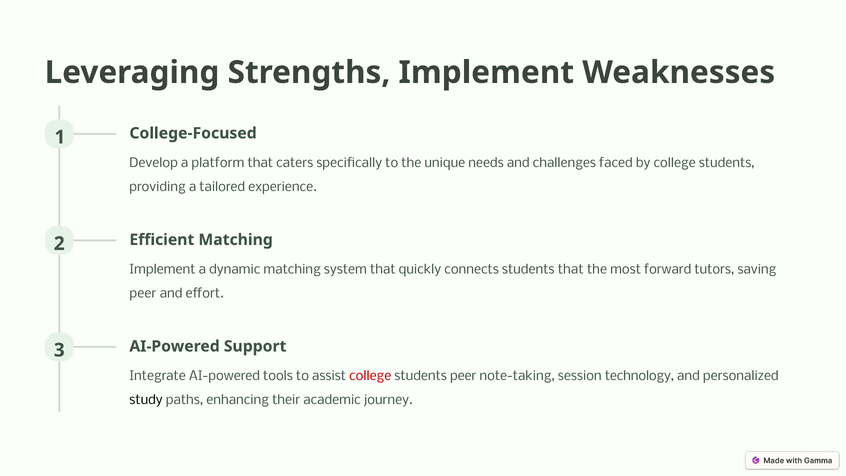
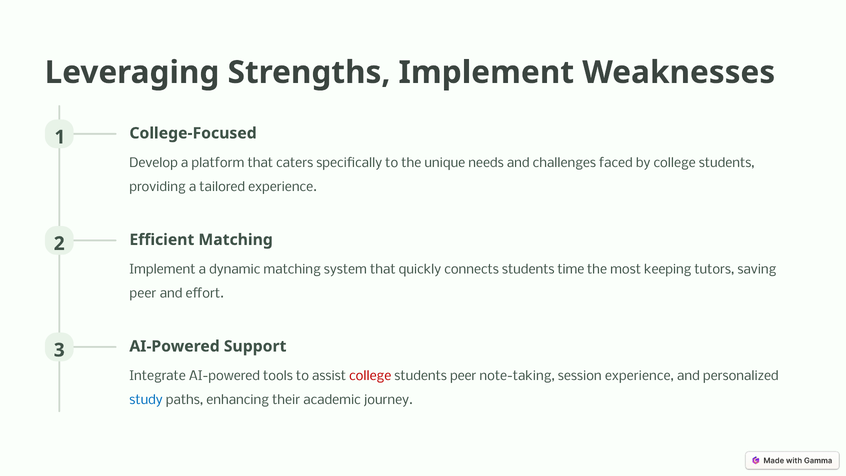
students that: that -> time (571, 269)
forward: forward -> keeping (668, 269)
session technology: technology -> experience (639, 376)
study colour: black -> blue (146, 400)
